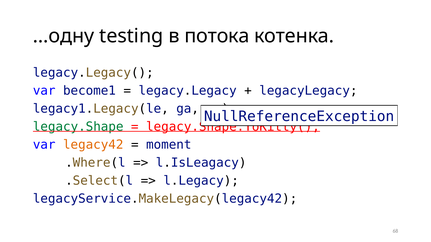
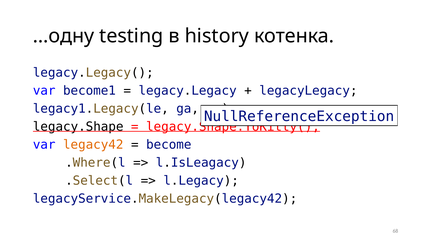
потока: потока -> history (217, 36)
legacy.Shape colour: green -> black (78, 127)
moment: moment -> become (169, 145)
